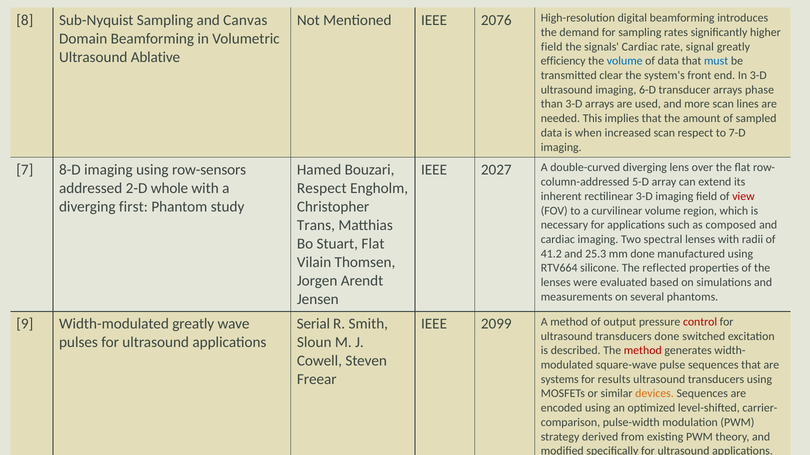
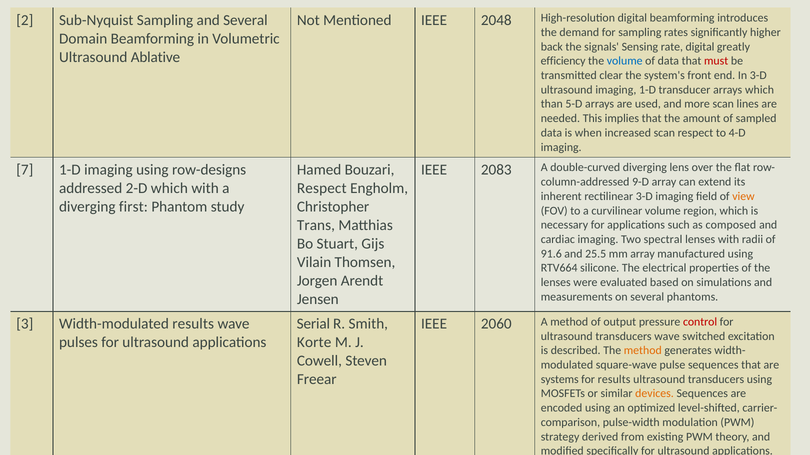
8: 8 -> 2 (25, 20)
and Canvas: Canvas -> Several (245, 20)
2076: 2076 -> 2048 (496, 20)
field: field -> back (552, 47)
signals Cardiac: Cardiac -> Sensing (640, 47)
rate signal: signal -> digital (700, 47)
must colour: blue -> red (716, 61)
imaging 6-D: 6-D -> 1-D (648, 90)
arrays phase: phase -> which (760, 90)
than 3-D: 3-D -> 5-D (574, 104)
7-D: 7-D -> 4-D (737, 133)
7 8-D: 8-D -> 1-D (70, 170)
row-sensors: row-sensors -> row-designs (209, 170)
2027: 2027 -> 2083 (496, 170)
5-D: 5-D -> 9-D (641, 182)
2-D whole: whole -> which (169, 188)
view colour: red -> orange (743, 197)
Stuart Flat: Flat -> Gijs (373, 244)
41.2: 41.2 -> 91.6 (551, 254)
25.3: 25.3 -> 25.5 (596, 254)
mm done: done -> array (643, 254)
reflected: reflected -> electrical (664, 268)
9: 9 -> 3 (25, 324)
Width-modulated greatly: greatly -> results (193, 324)
2099: 2099 -> 2060 (496, 324)
transducers done: done -> wave (667, 337)
Sloun: Sloun -> Korte (314, 343)
method colour: red -> orange (643, 351)
